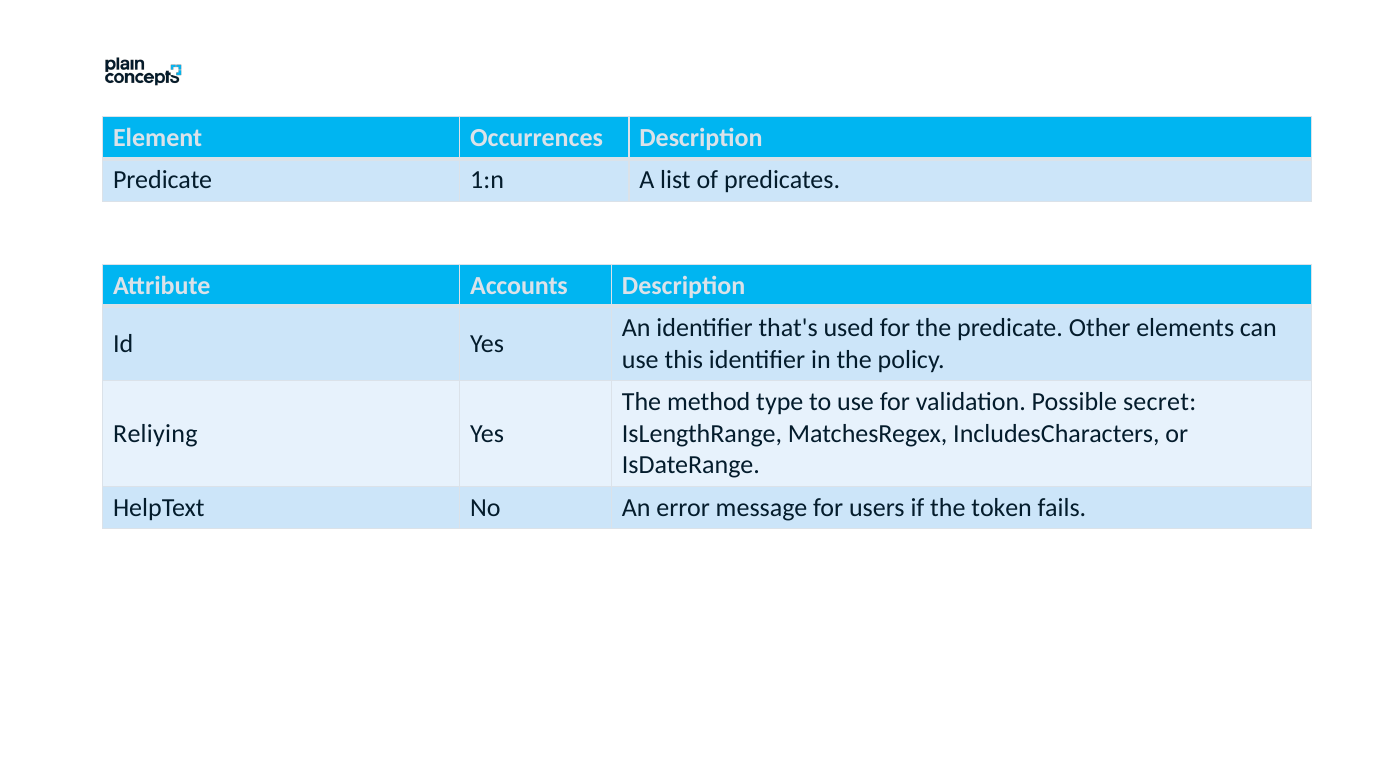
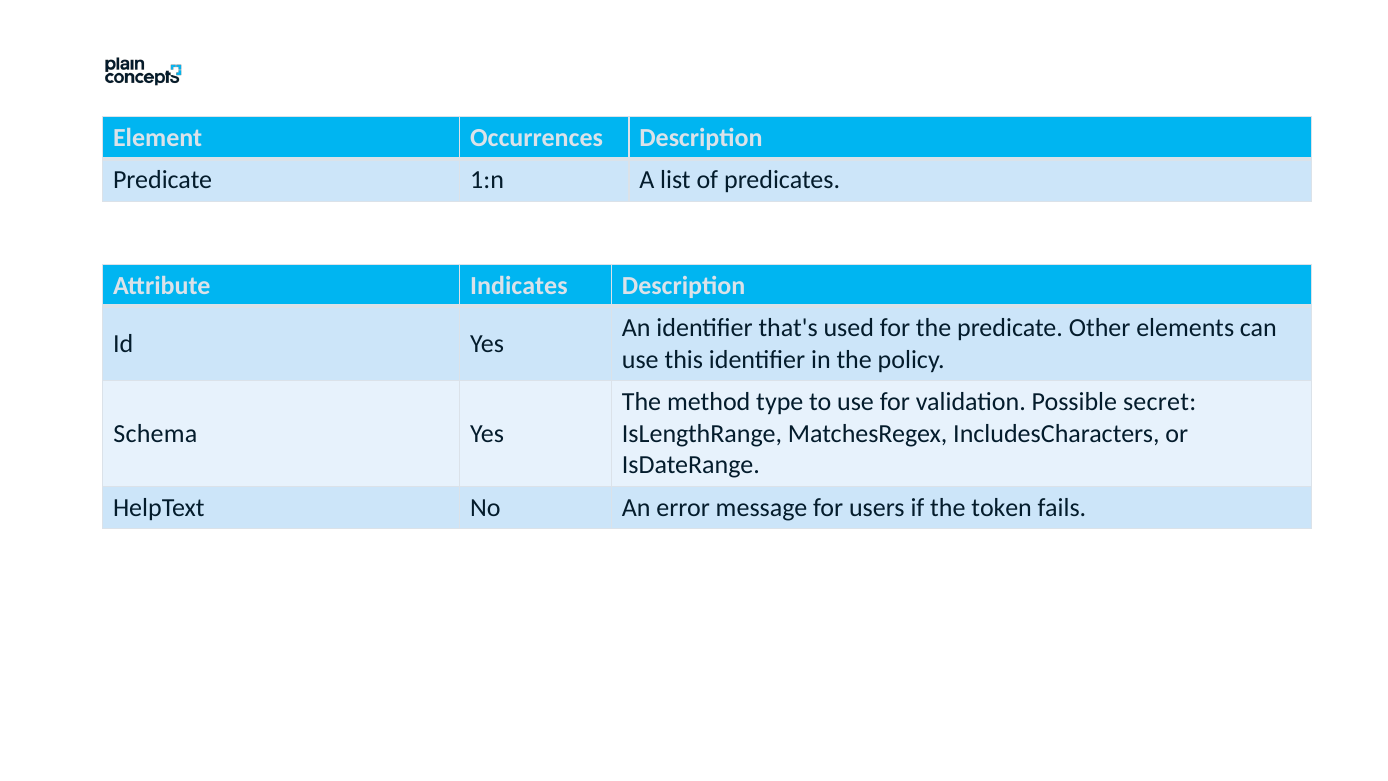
Accounts: Accounts -> Indicates (519, 286)
Reliying: Reliying -> Schema (155, 433)
